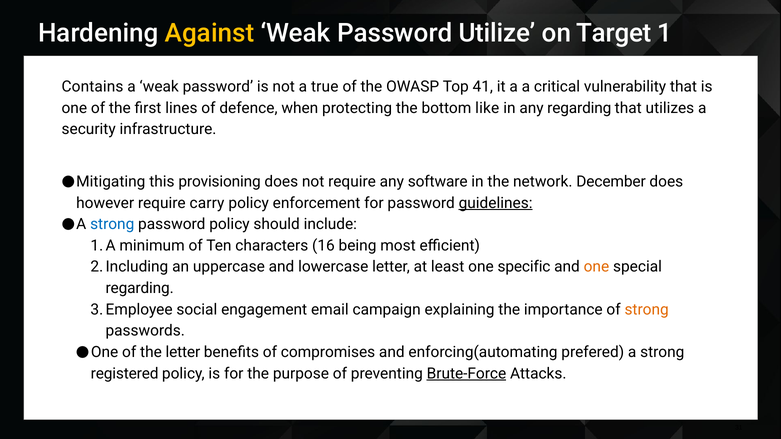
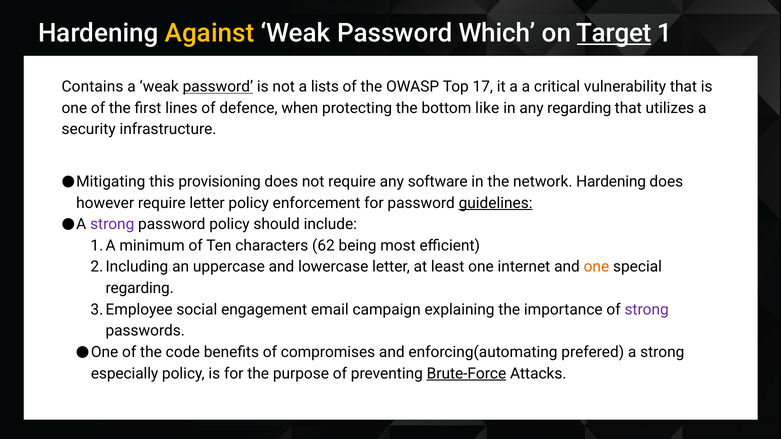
Utilize: Utilize -> Which (497, 33)
Target underline: none -> present (614, 33)
password underline: none -> present (218, 87)
true: true -> lists (325, 87)
41: 41 -> 17 (483, 87)
network December: December -> Hardening (611, 182)
require carry: carry -> letter (207, 203)
strong colour: blue -> purple (112, 224)
16: 16 -> 62 (323, 246)
specific: specific -> internet (524, 267)
strong colour: orange -> purple (647, 310)
the letter: letter -> code (183, 352)
registered: registered -> especially (125, 374)
